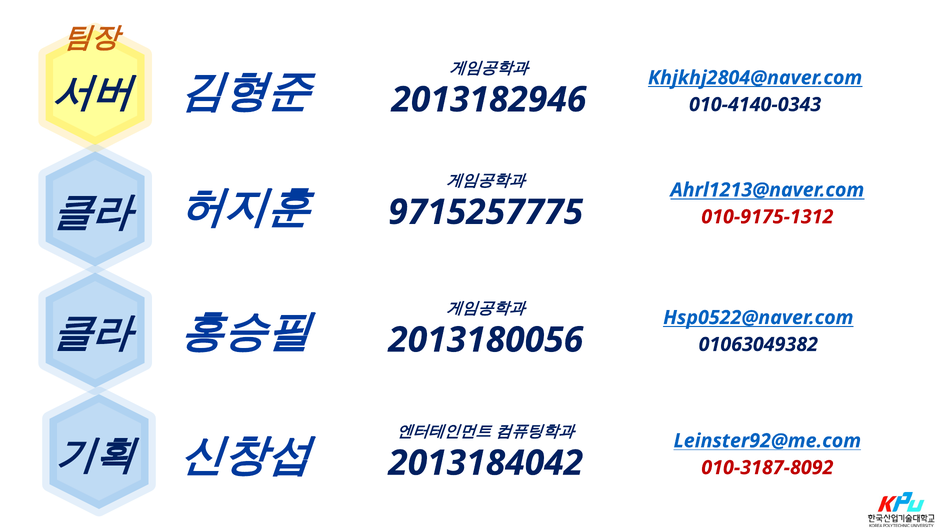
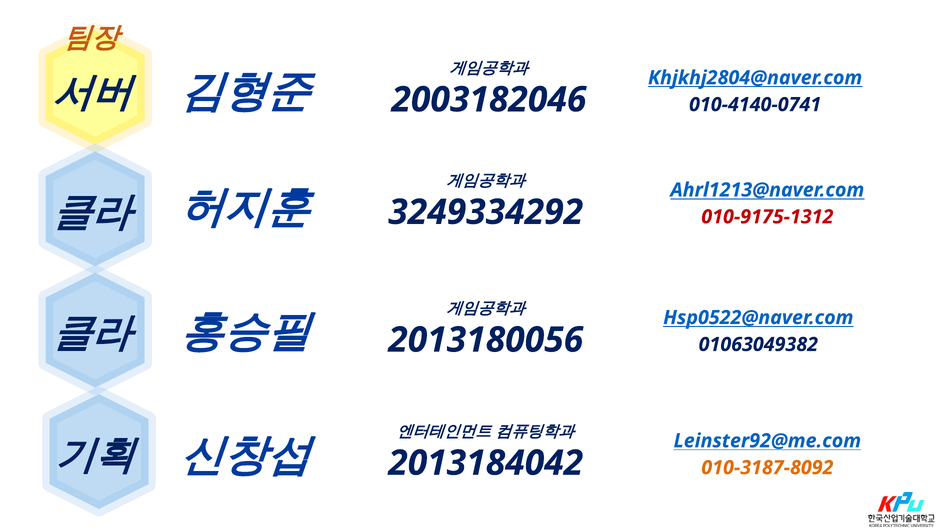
2013182946: 2013182946 -> 2003182046 (489, 100)
010-4140-0343: 010-4140-0343 -> 010-4140-0741 (755, 105)
9715257775: 9715257775 -> 3249334292 (486, 212)
010-3187-8092 colour: red -> orange (767, 468)
